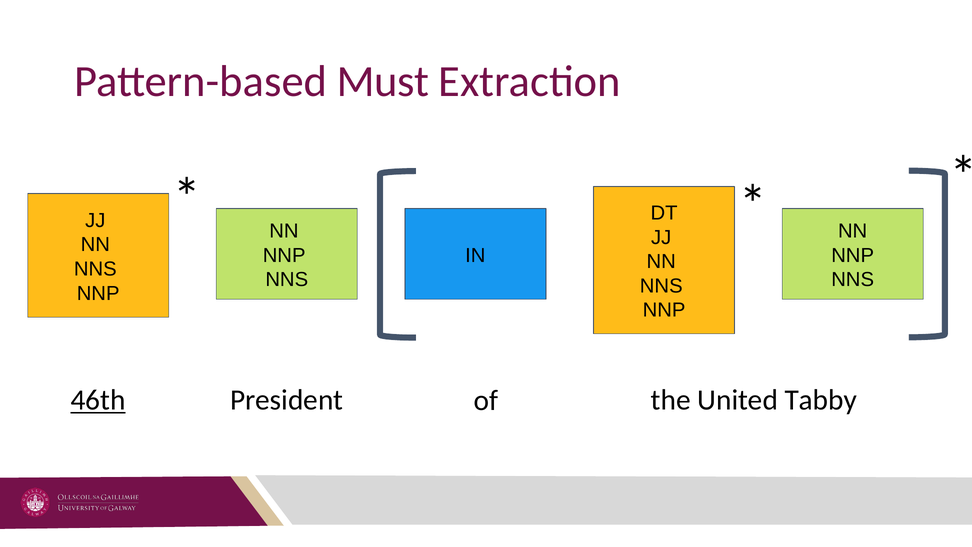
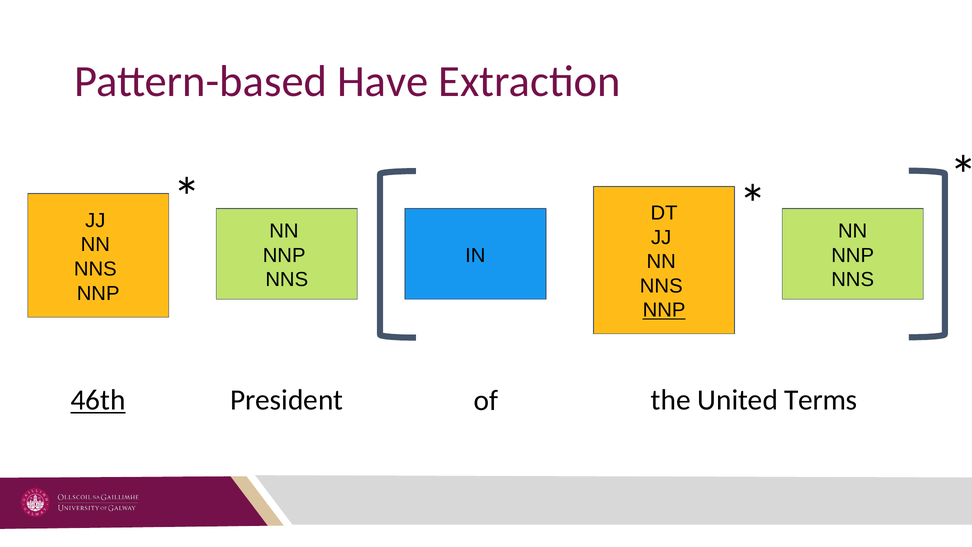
Must: Must -> Have (383, 82)
NNP underline: none -> present (664, 310)
Tabby: Tabby -> Terms (821, 400)
